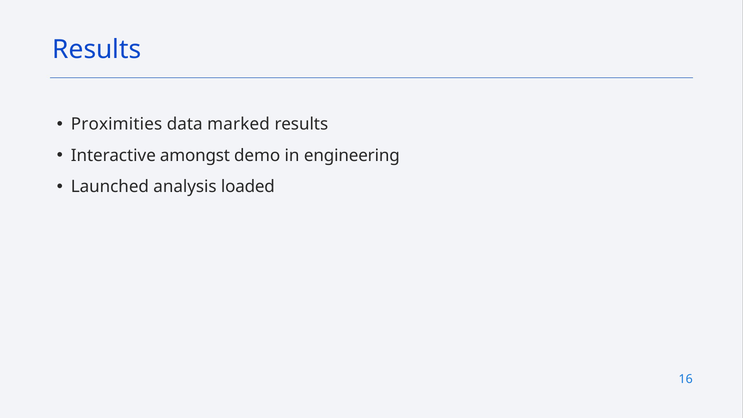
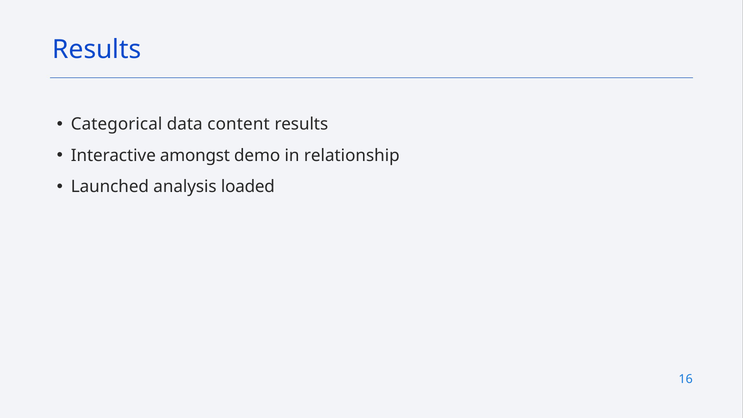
Proximities: Proximities -> Categorical (117, 124)
marked: marked -> content (239, 124)
engineering: engineering -> relationship (352, 156)
